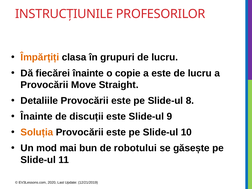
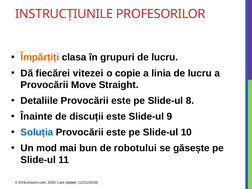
fiecărei înainte: înainte -> vitezei (88, 73)
a este: este -> linia (161, 73)
Soluția colour: orange -> blue (37, 132)
